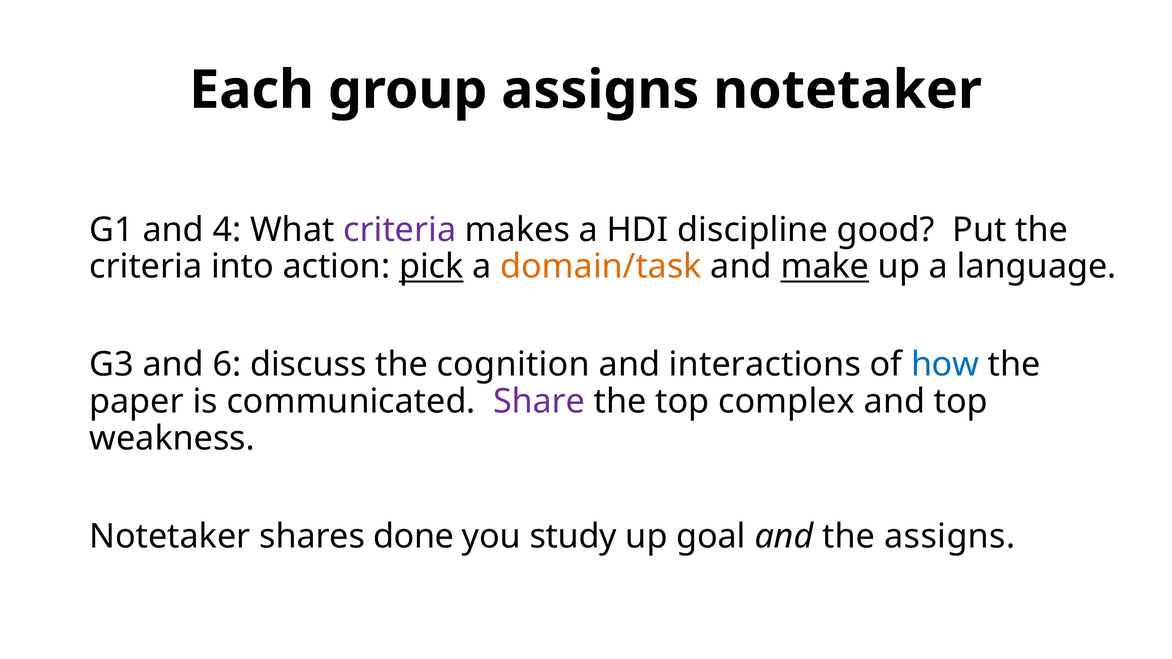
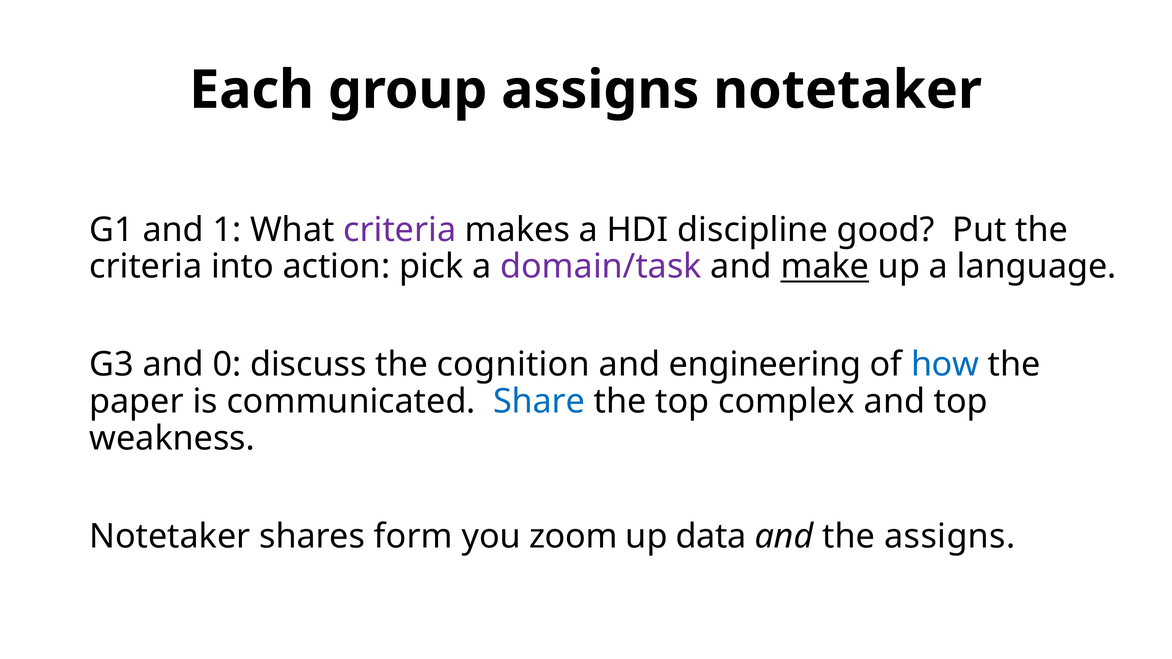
4: 4 -> 1 (227, 230)
pick underline: present -> none (431, 267)
domain/task colour: orange -> purple (601, 267)
6: 6 -> 0 (227, 365)
interactions: interactions -> engineering (765, 365)
Share colour: purple -> blue (539, 402)
done: done -> form (413, 537)
study: study -> zoom (573, 537)
goal: goal -> data (711, 537)
